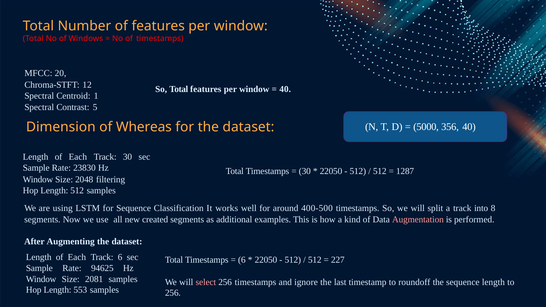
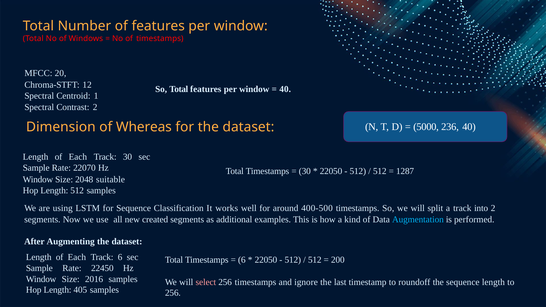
Contrast 5: 5 -> 2 (95, 107)
356: 356 -> 236 (450, 127)
23830: 23830 -> 22070 (84, 168)
filtering: filtering -> suitable (110, 179)
into 8: 8 -> 2 (493, 208)
Augmentation colour: pink -> light blue (418, 219)
227: 227 -> 200 (338, 260)
94625: 94625 -> 22450 (102, 268)
2081: 2081 -> 2016 (94, 279)
553: 553 -> 405 (80, 290)
